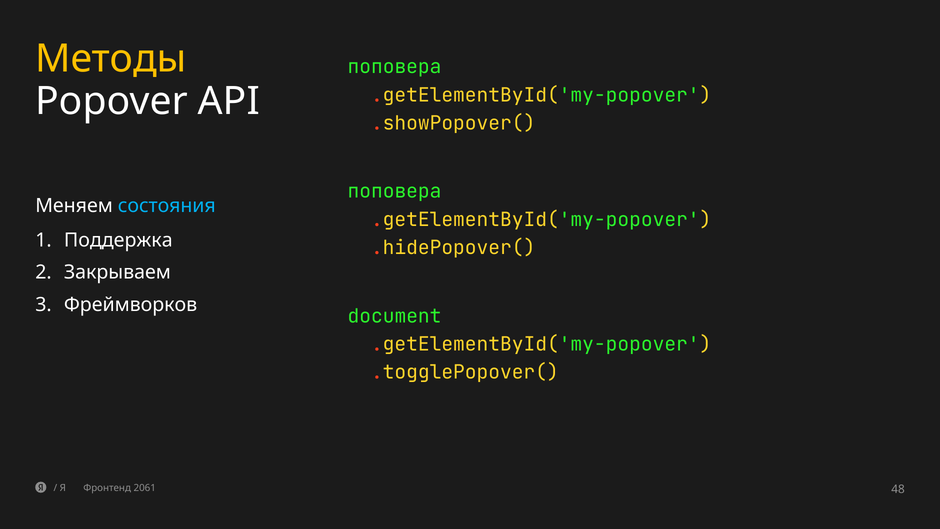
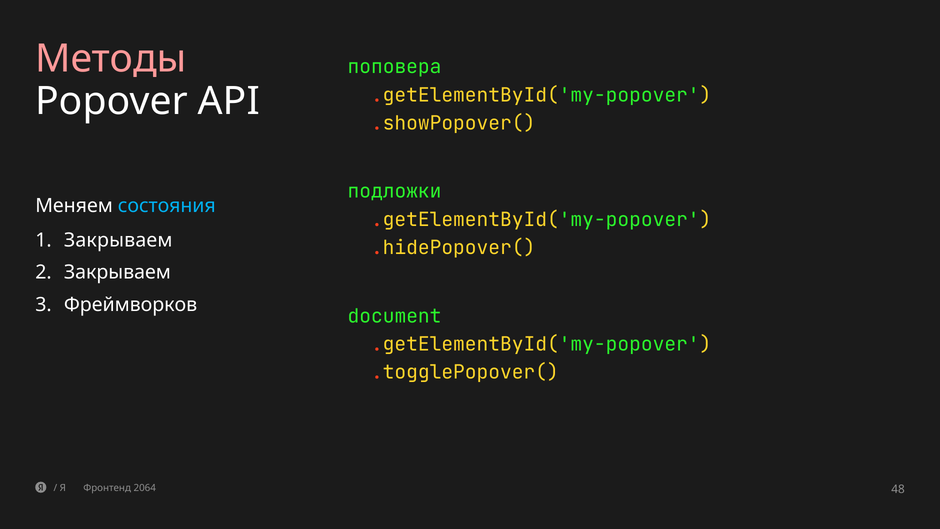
Методы colour: yellow -> pink (111, 59)
поповера: поповера -> подложки (395, 191)
Поддержка: Поддержка -> Закрываем (118, 240)
2061: 2061 -> 2064 (145, 488)
